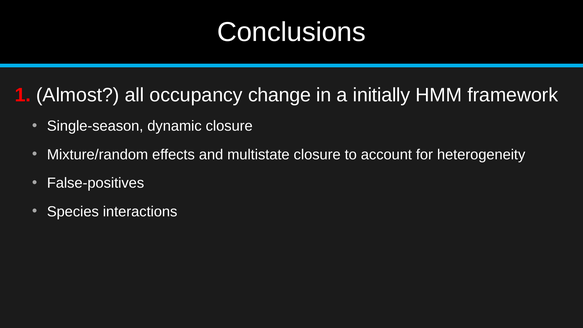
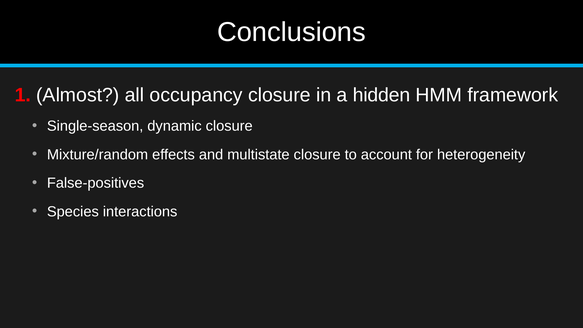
occupancy change: change -> closure (279, 95)
initially: initially -> hidden (382, 95)
